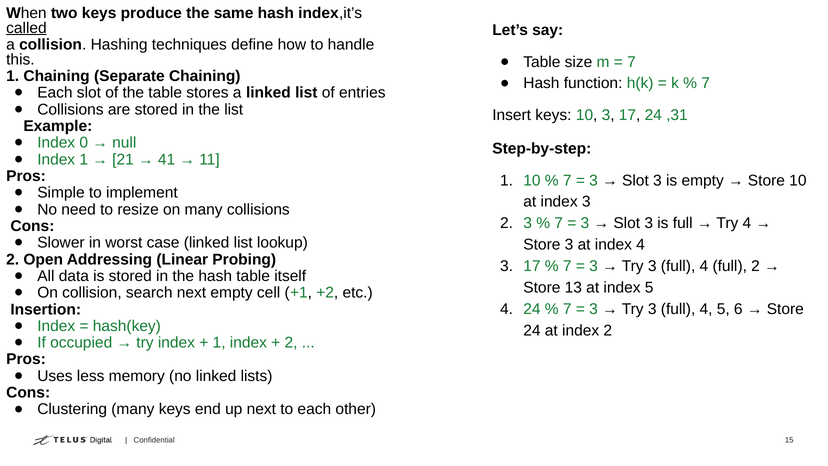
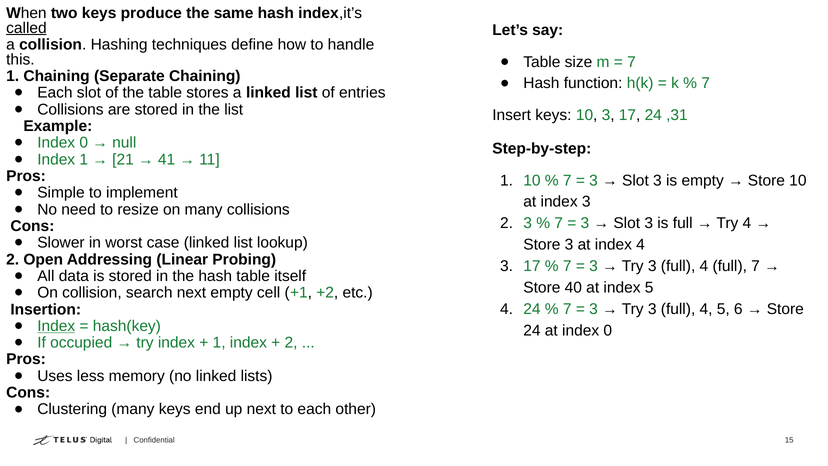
full 2: 2 -> 7 (756, 266)
13: 13 -> 40 (573, 287)
Index underline: none -> present (56, 326)
at index 2: 2 -> 0 (608, 330)
